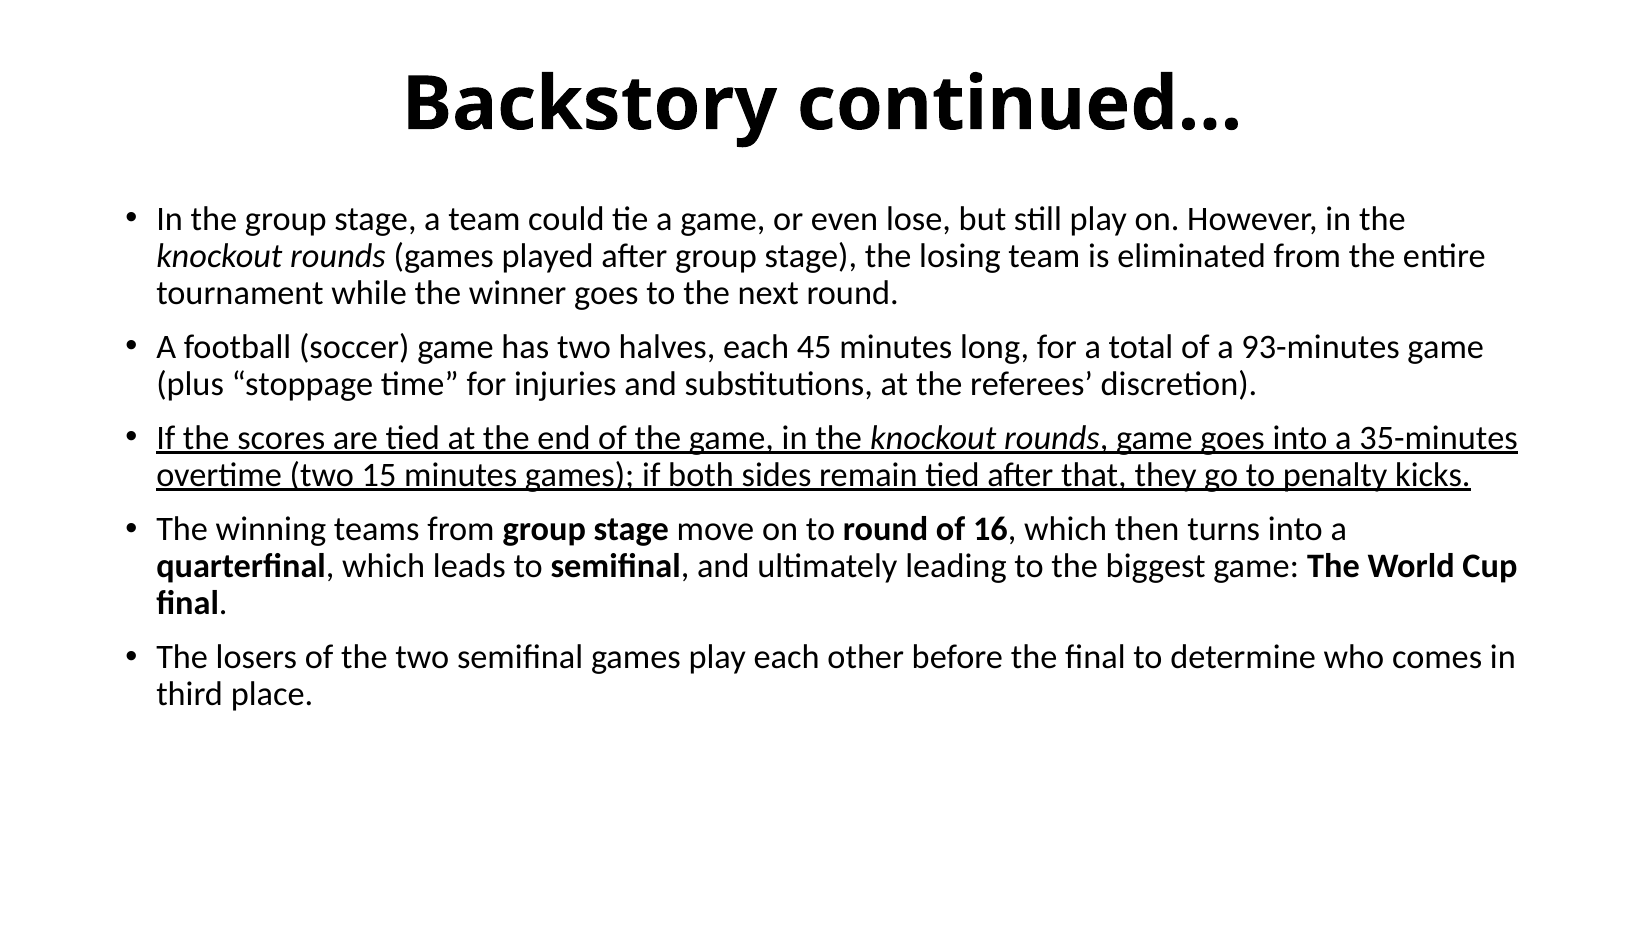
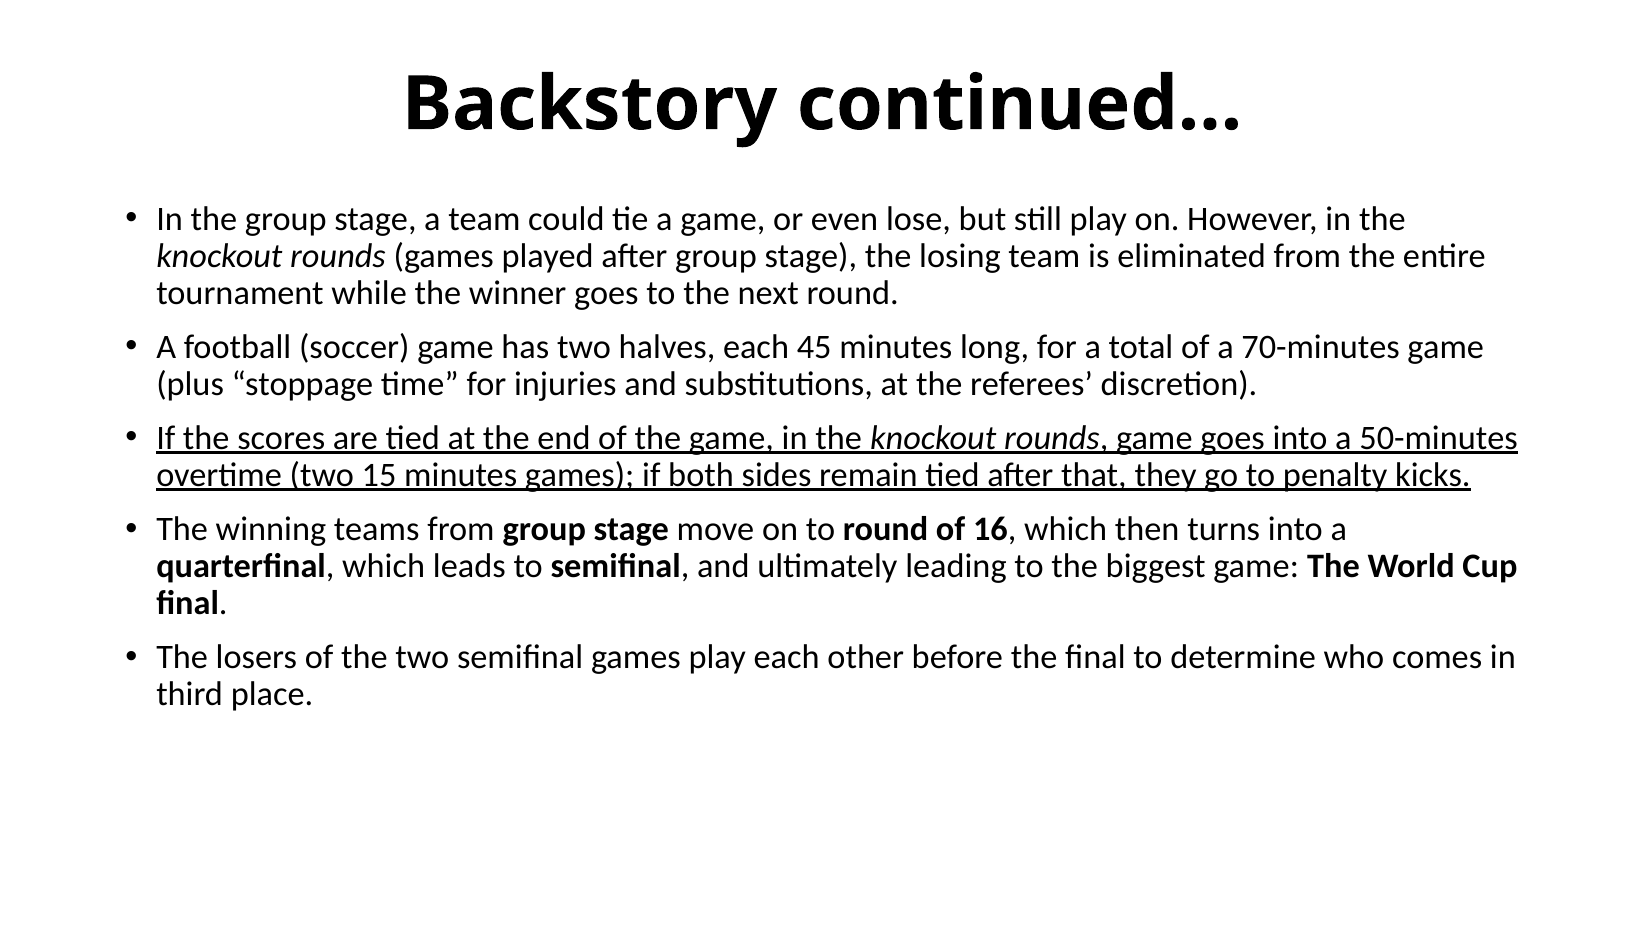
93-minutes: 93-minutes -> 70-minutes (1321, 347)
35-minutes: 35-minutes -> 50-minutes (1439, 438)
